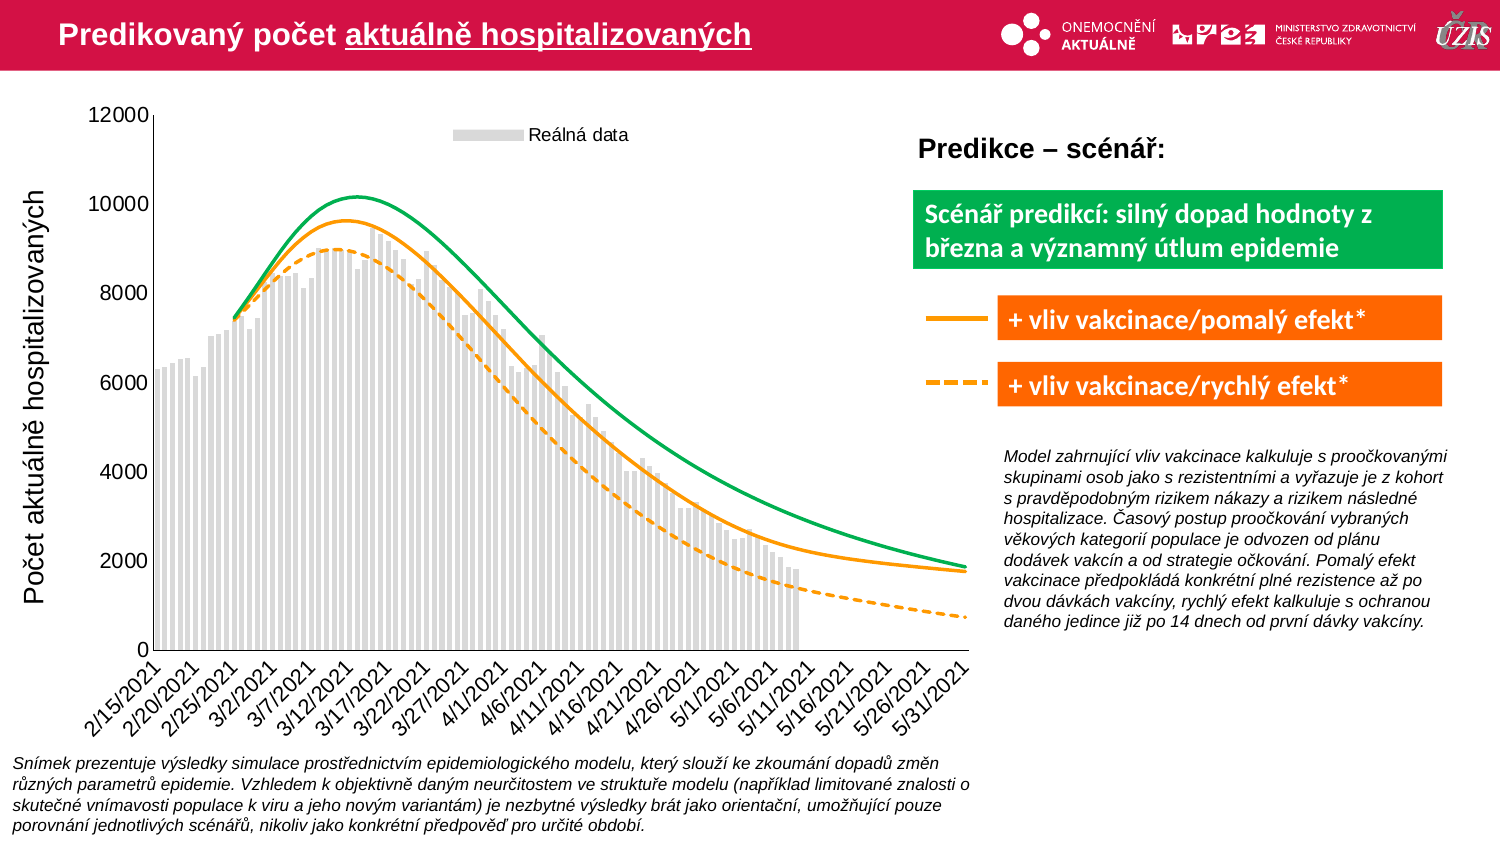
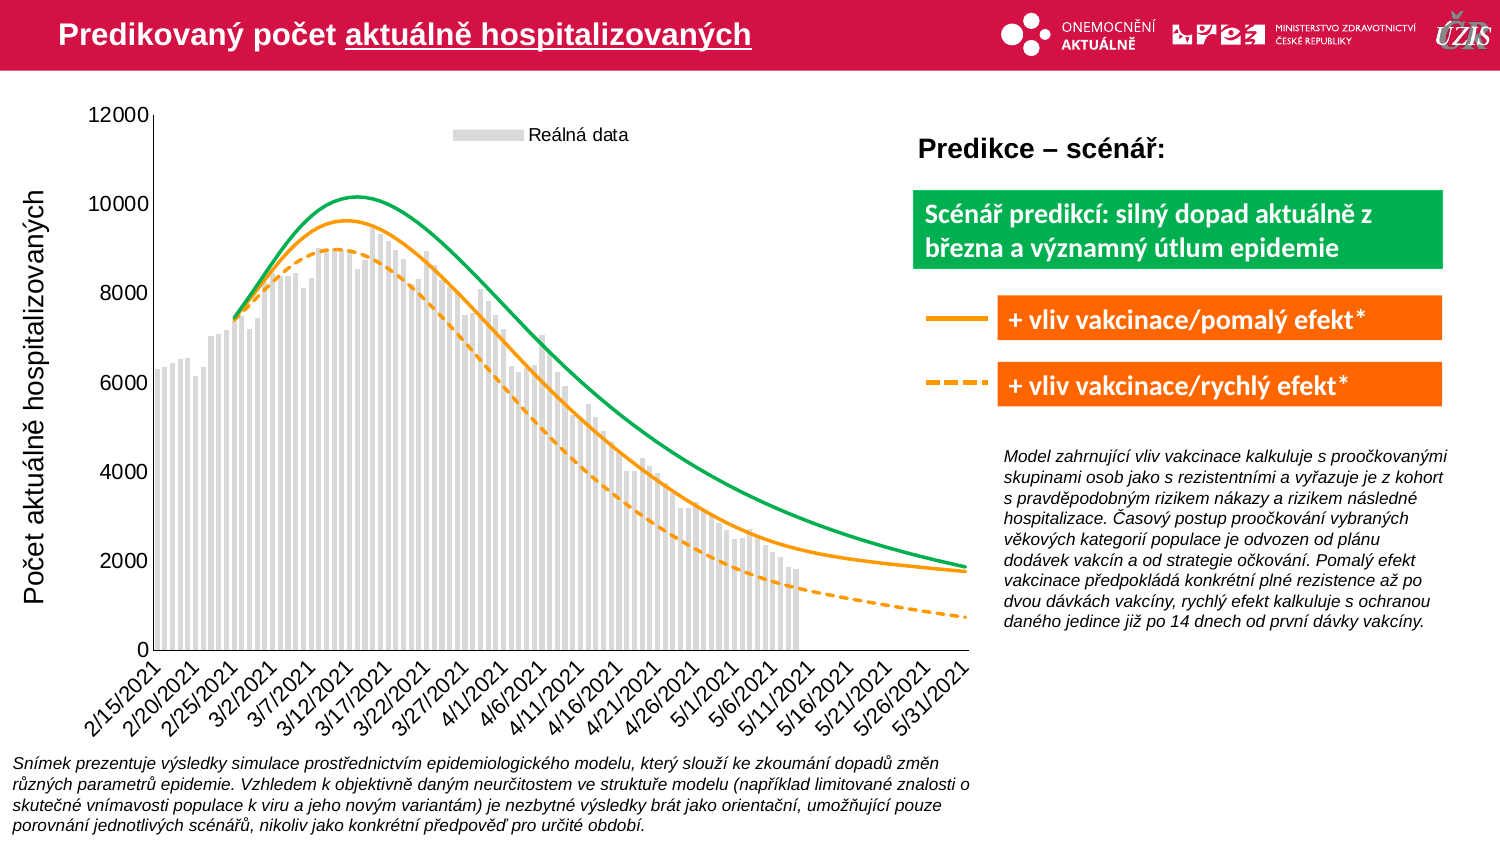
dopad hodnoty: hodnoty -> aktuálně (1305, 215)
